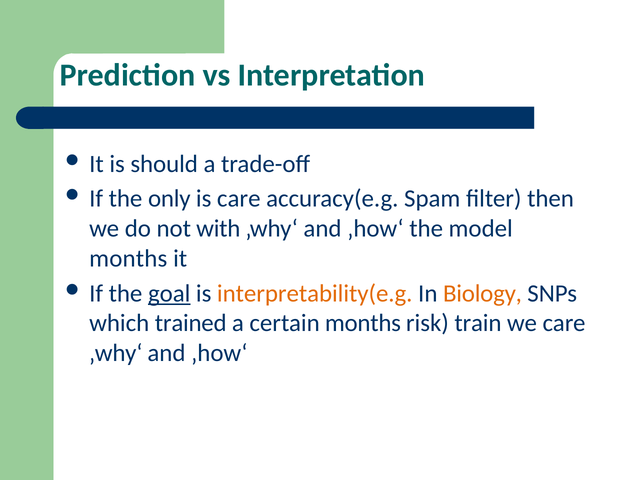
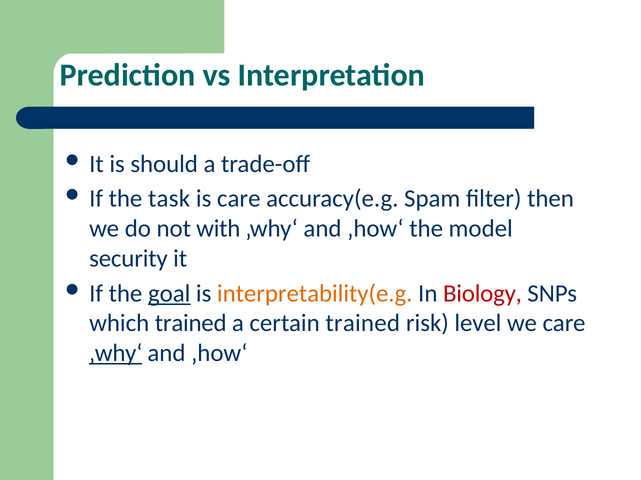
only: only -> task (169, 199)
months: months -> security (128, 259)
Biology colour: orange -> red (482, 294)
certain months: months -> trained (363, 324)
train: train -> level (478, 324)
‚why‘ underline: none -> present (116, 354)
